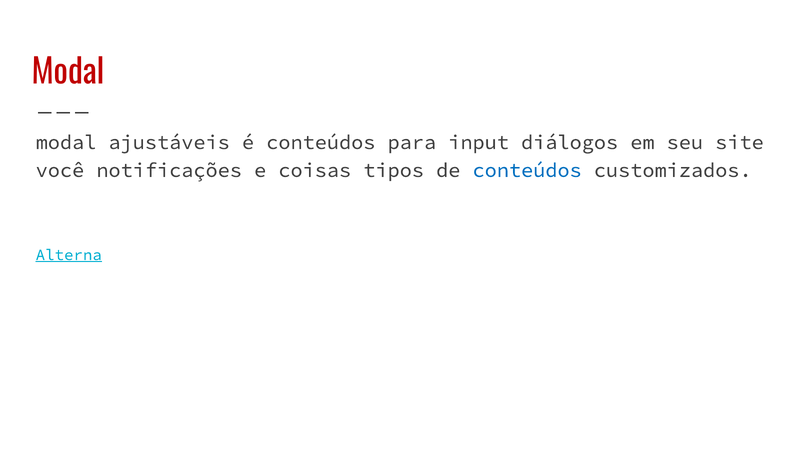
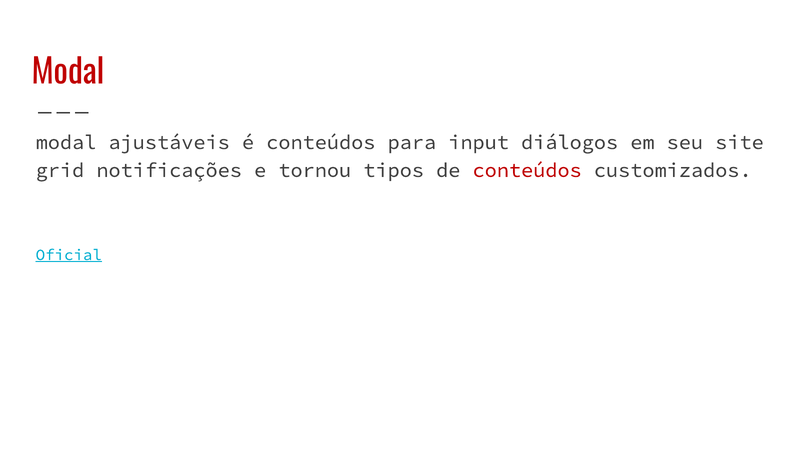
você: você -> grid (60, 170)
coisas: coisas -> tornou (315, 170)
conteúdos colour: blue -> red (527, 170)
Alterna: Alterna -> Oficial (69, 255)
